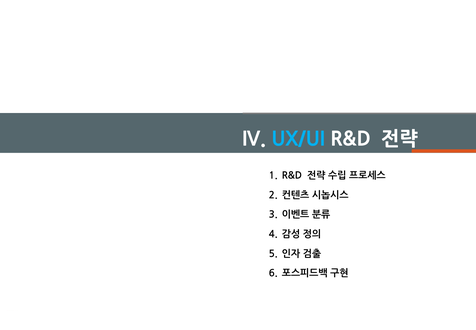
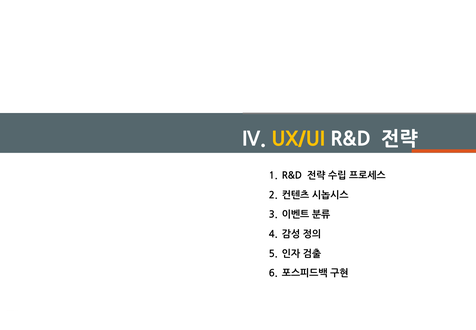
UX/UI colour: light blue -> yellow (298, 139)
